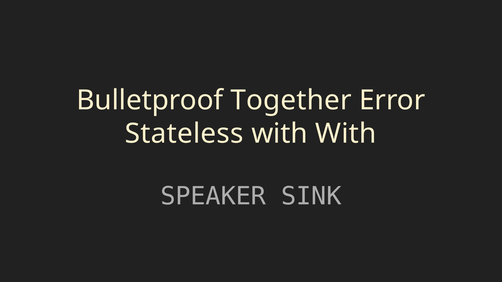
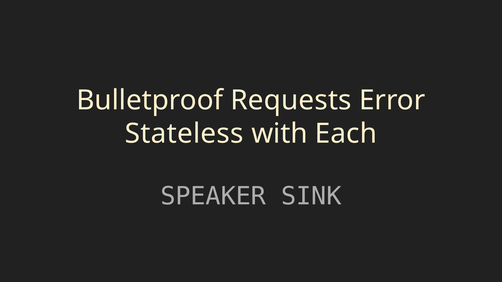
Together: Together -> Requests (291, 100)
with With: With -> Each (346, 134)
